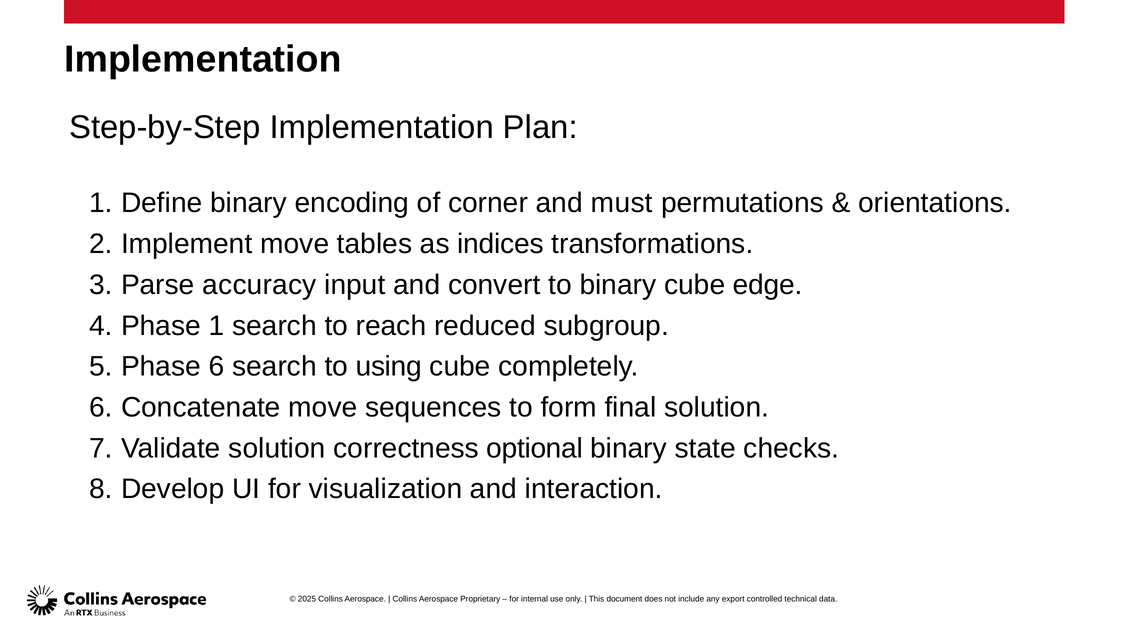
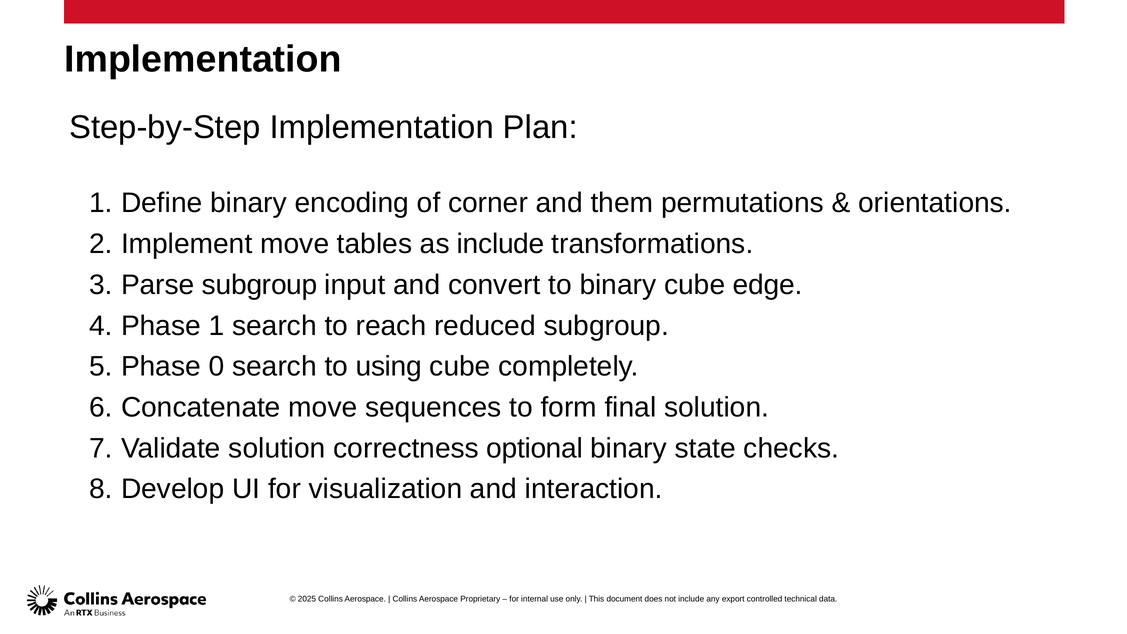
must: must -> them (622, 203)
as indices: indices -> include (501, 244)
Parse accuracy: accuracy -> subgroup (260, 285)
Phase 6: 6 -> 0 (216, 367)
